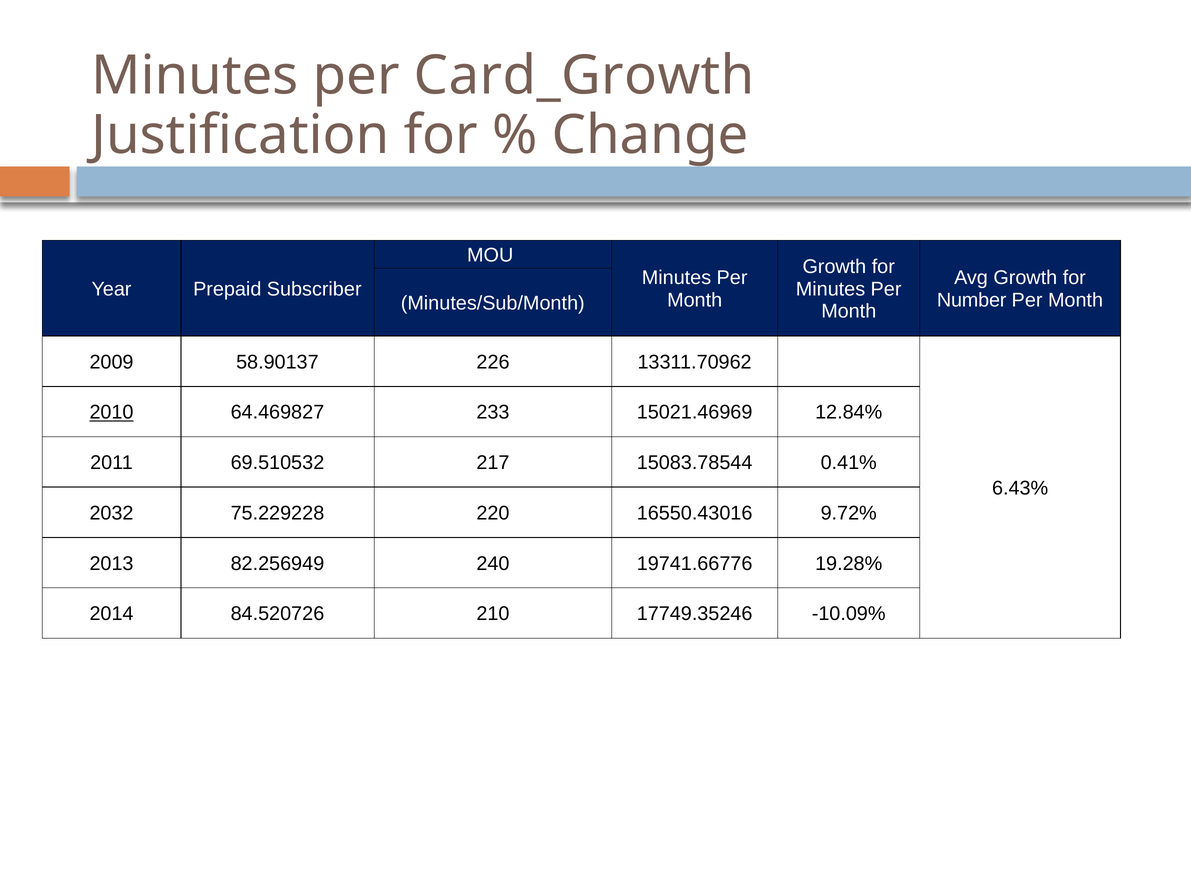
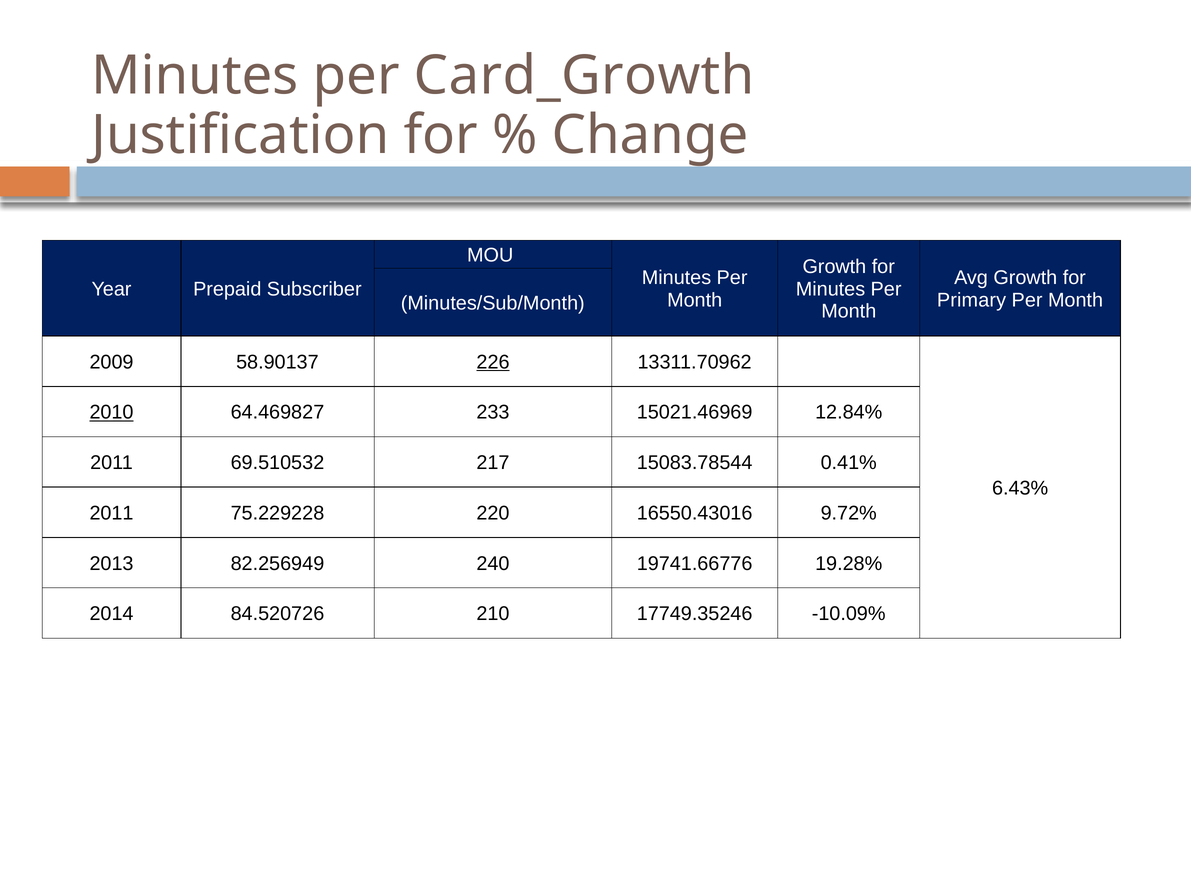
Number: Number -> Primary (972, 300)
226 underline: none -> present (493, 362)
2032: 2032 -> 2011 (112, 513)
